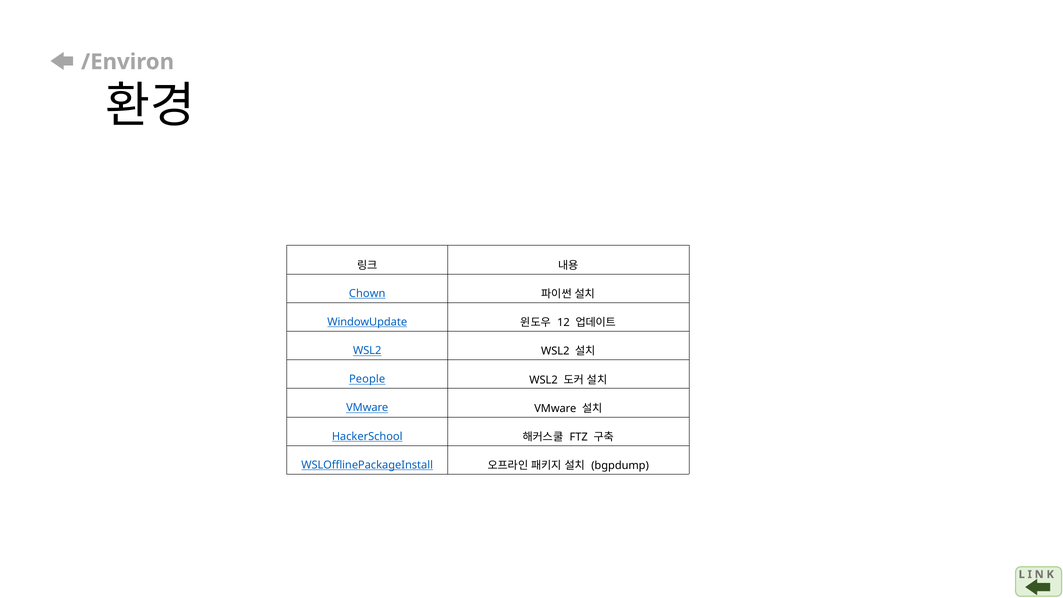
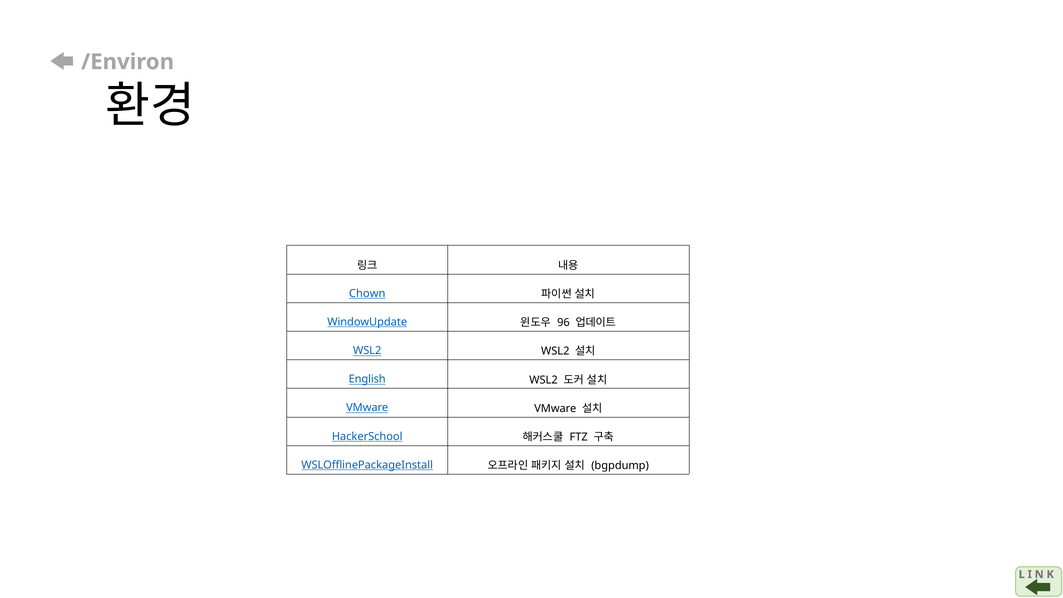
12: 12 -> 96 (563, 323)
People: People -> English (367, 379)
